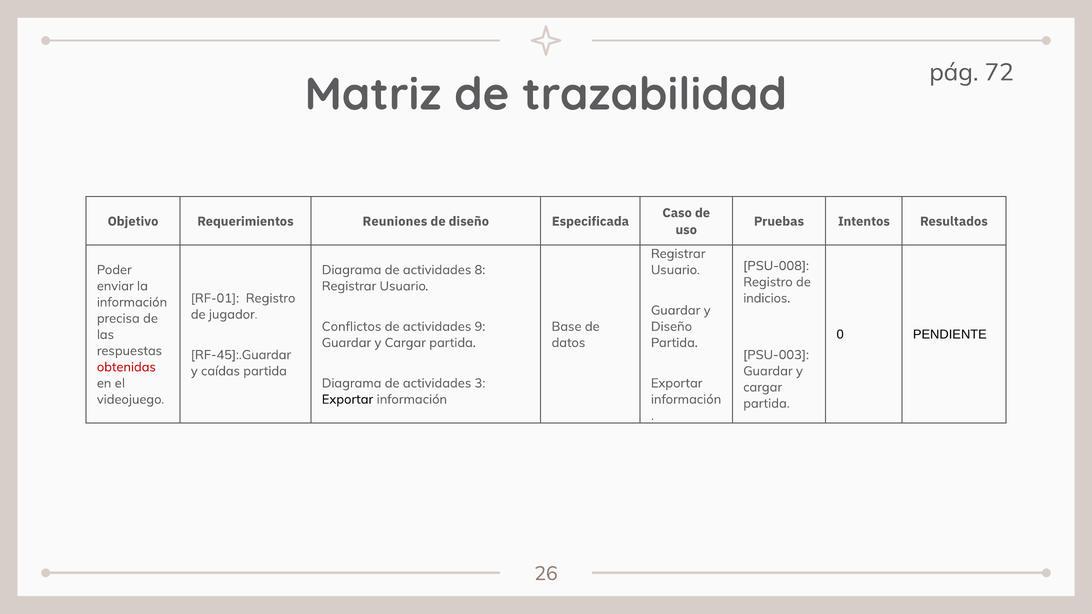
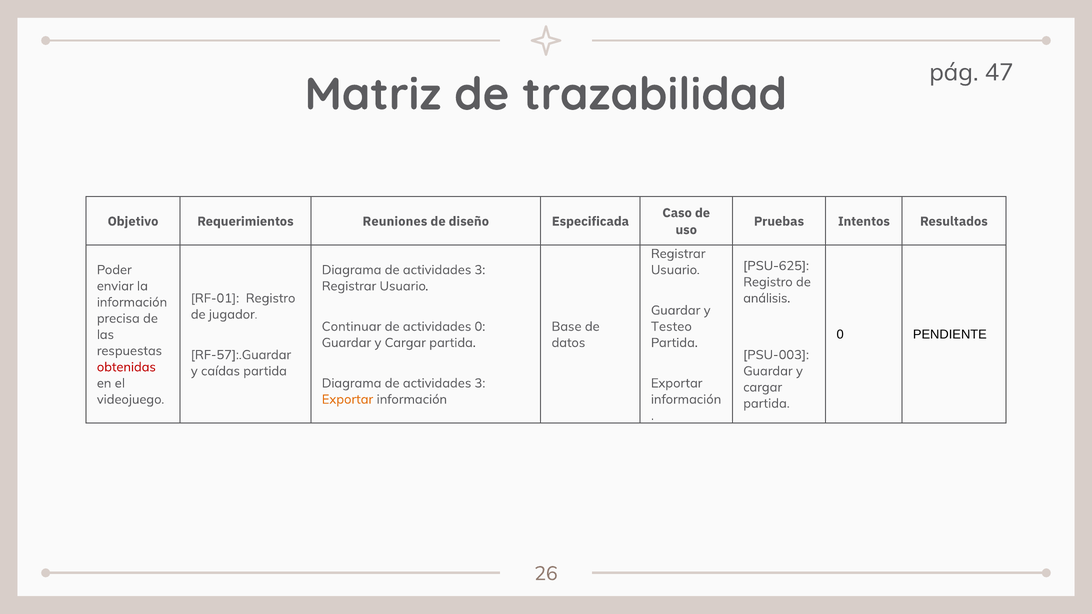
72: 72 -> 47 (999, 72)
PSU-008: PSU-008 -> PSU-625 (776, 266)
8: 8 -> 3 (480, 270)
indicios: indicios -> análisis (767, 298)
Conflictos: Conflictos -> Continuar (352, 327)
actividades 9: 9 -> 0 (480, 327)
Diseño: Diseño -> Testeo (671, 327)
RF-45]:.Guardar: RF-45]:.Guardar -> RF-57]:.Guardar (241, 355)
Exportar colour: black -> orange (347, 400)
